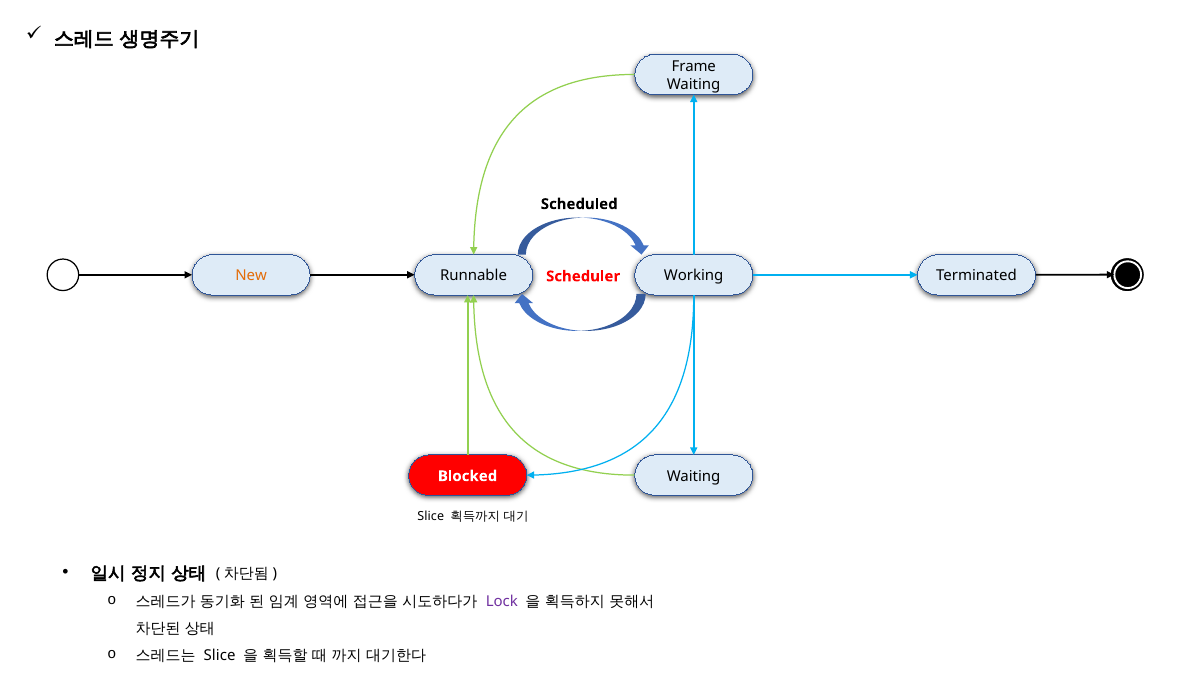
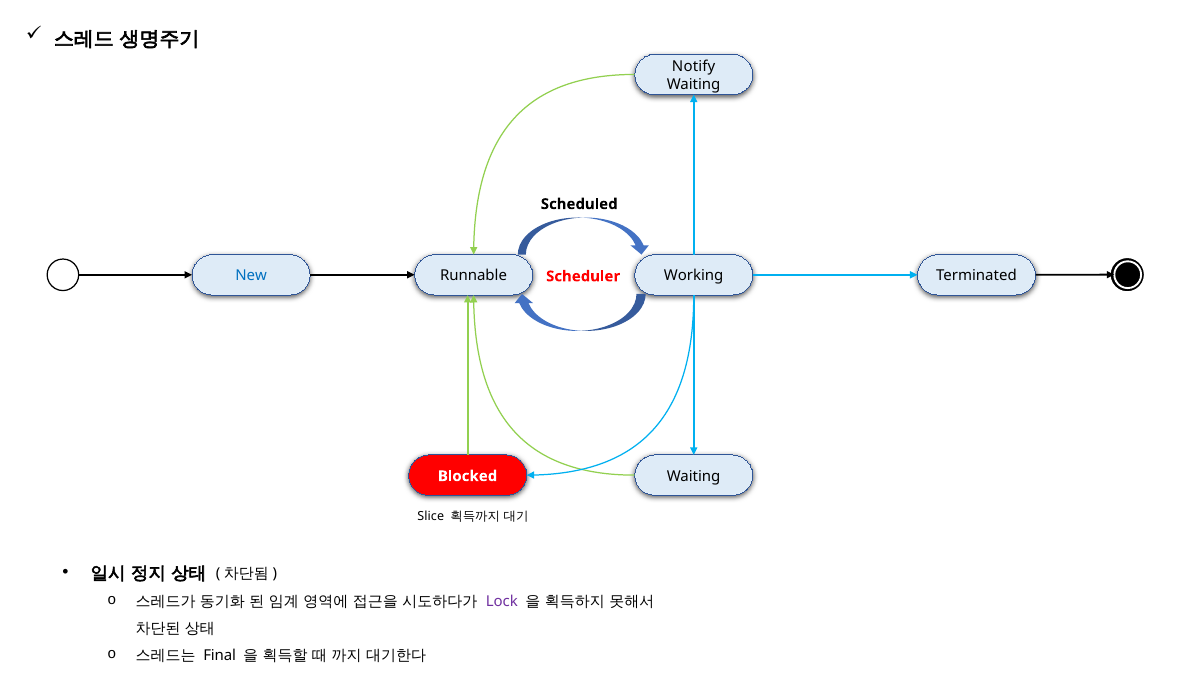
Frame: Frame -> Notify (694, 67)
New colour: orange -> blue (251, 276)
Slice: Slice -> Final (220, 656)
